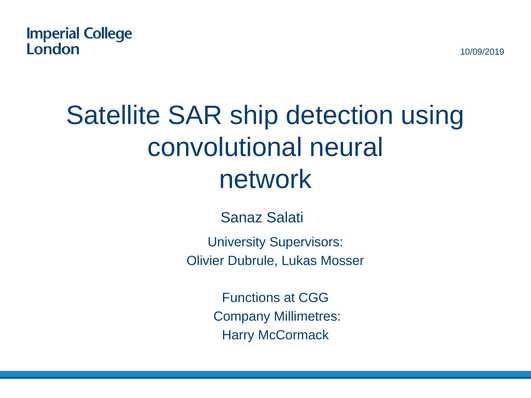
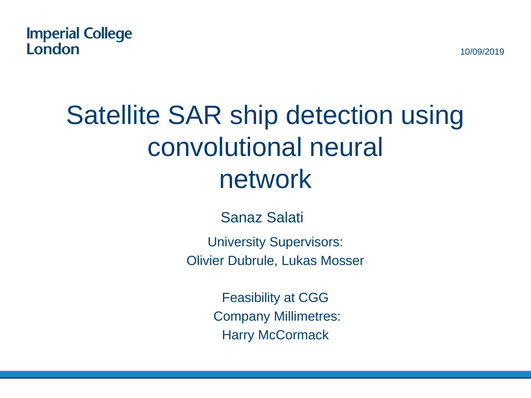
Functions: Functions -> Feasibility (251, 298)
